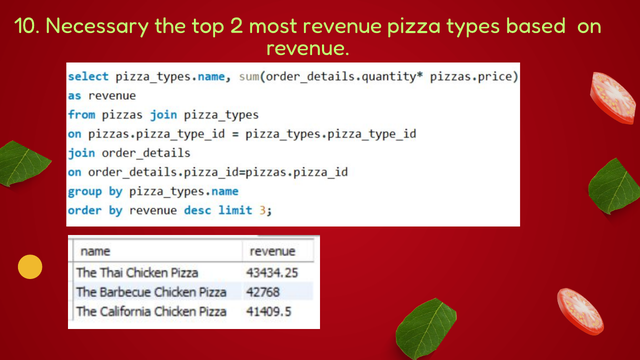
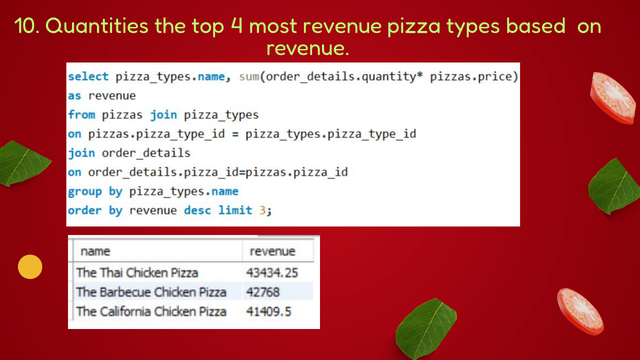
Necessary: Necessary -> Quantities (97, 25)
2: 2 -> 4 (237, 25)
